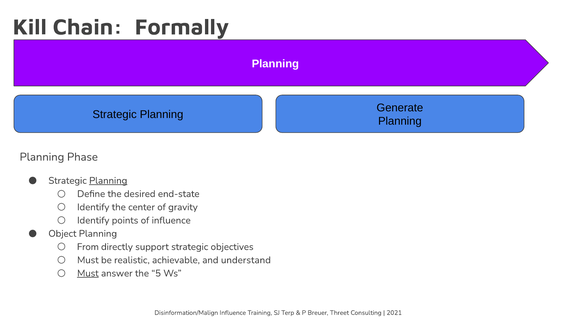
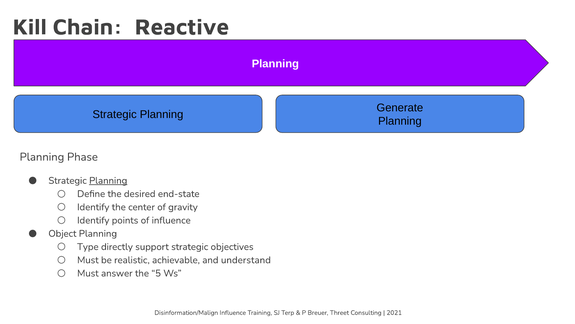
Formally: Formally -> Reactive (182, 27)
From: From -> Type (88, 246)
Must underline: present -> none (88, 273)
